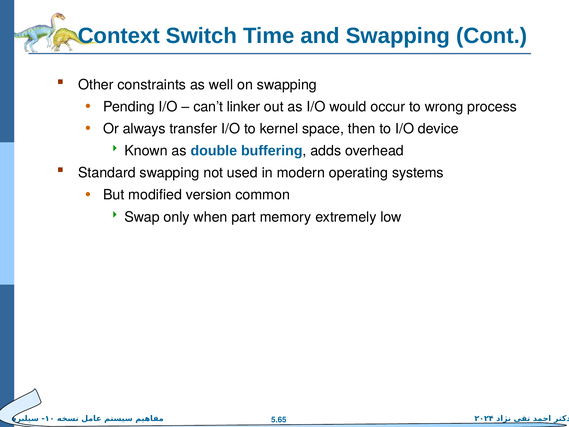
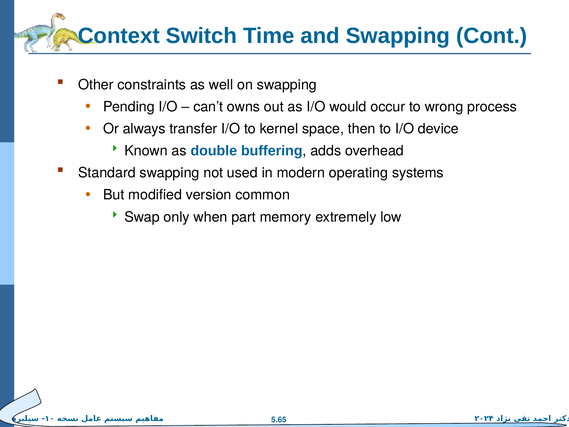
linker: linker -> owns (244, 107)
